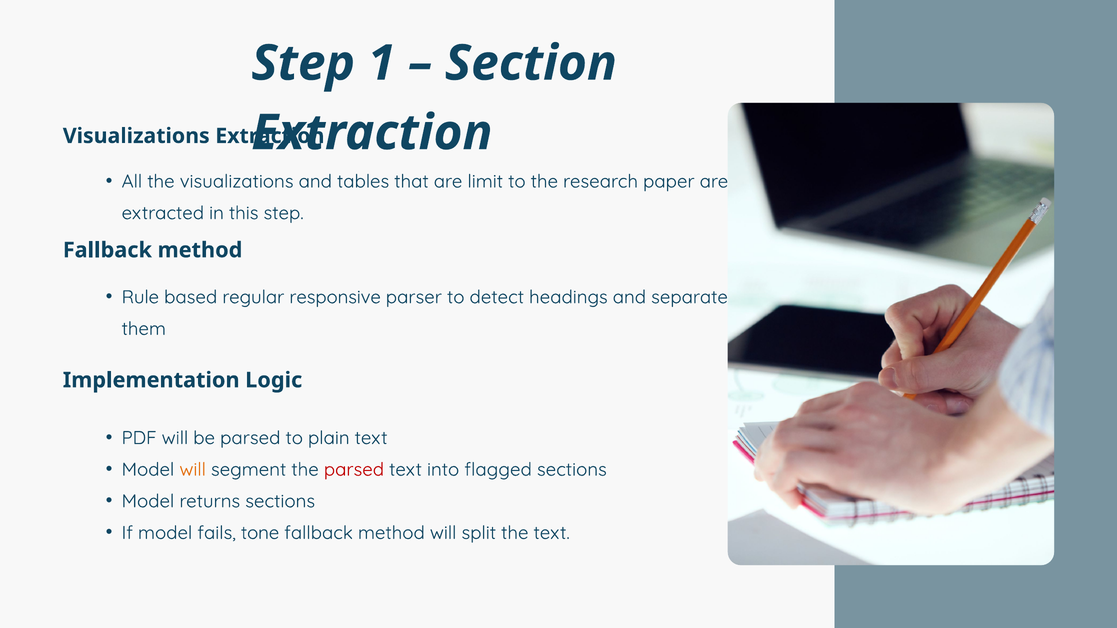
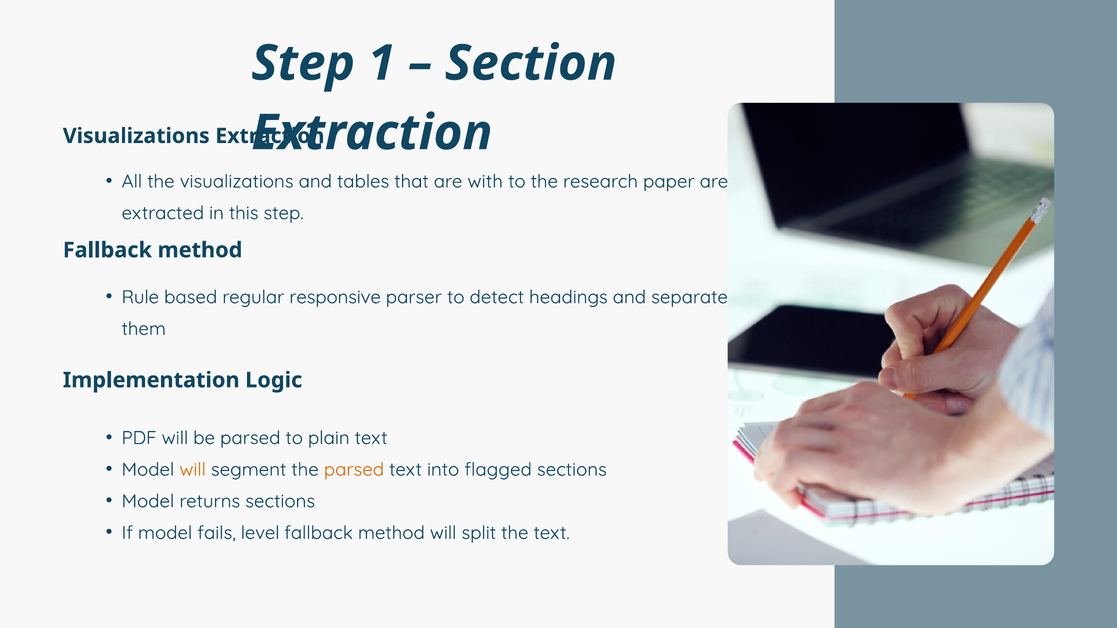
limit: limit -> with (485, 182)
parsed colour: red -> orange (354, 470)
tone: tone -> level (260, 533)
